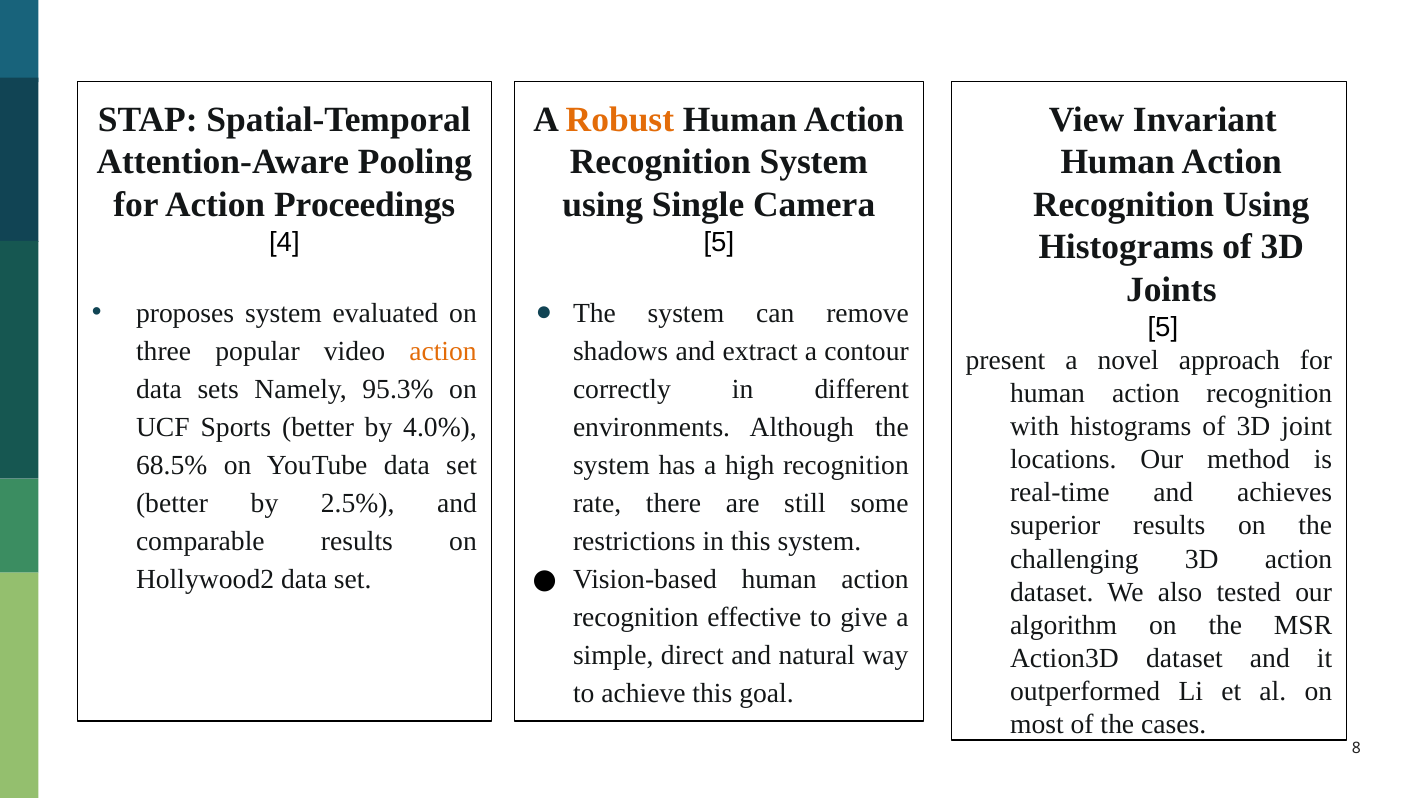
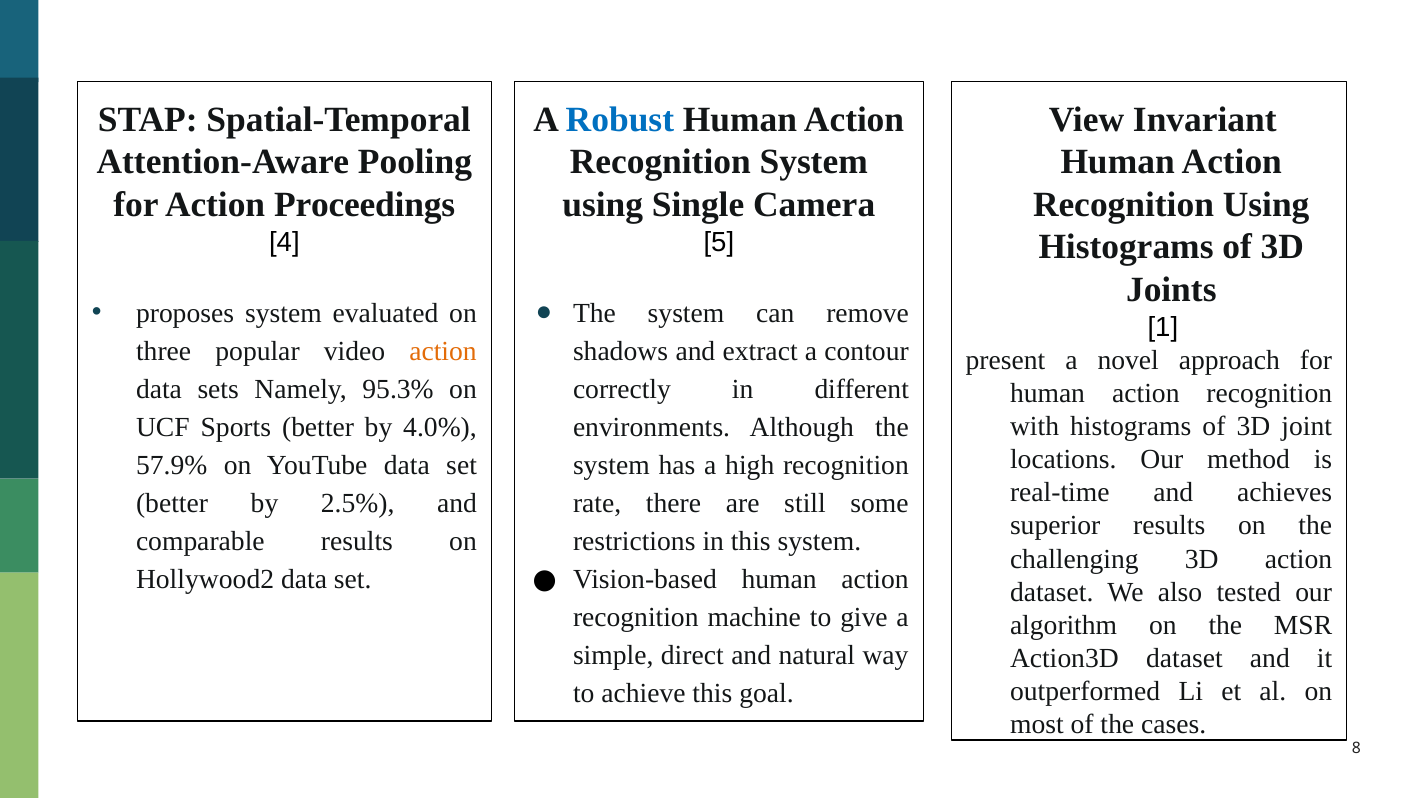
Robust colour: orange -> blue (620, 120)
5: 5 -> 1 (1163, 327)
68.5%: 68.5% -> 57.9% (172, 465)
effective: effective -> machine (754, 617)
